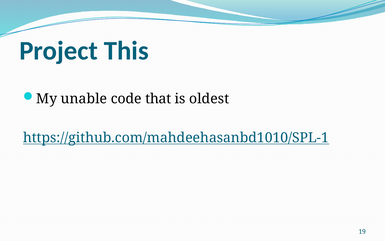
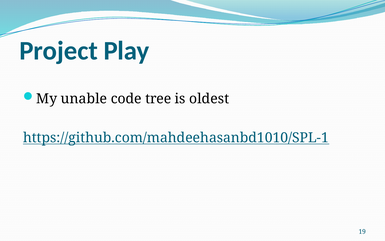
This: This -> Play (126, 51)
that: that -> tree (158, 99)
